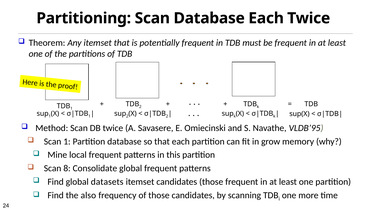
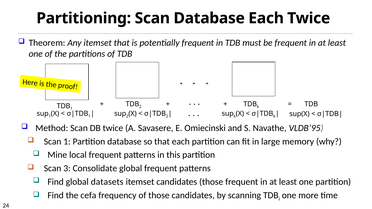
grow: grow -> large (271, 142)
8: 8 -> 3 (67, 169)
also: also -> cefa (88, 196)
